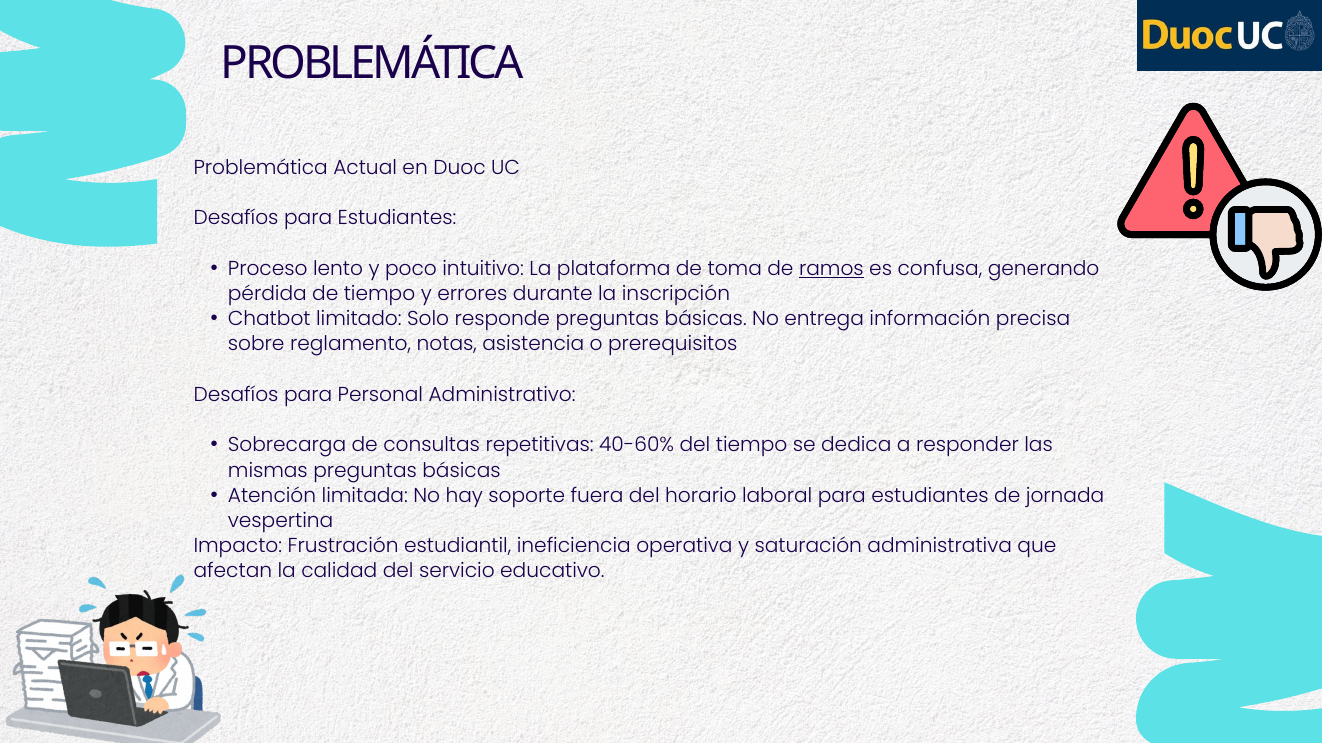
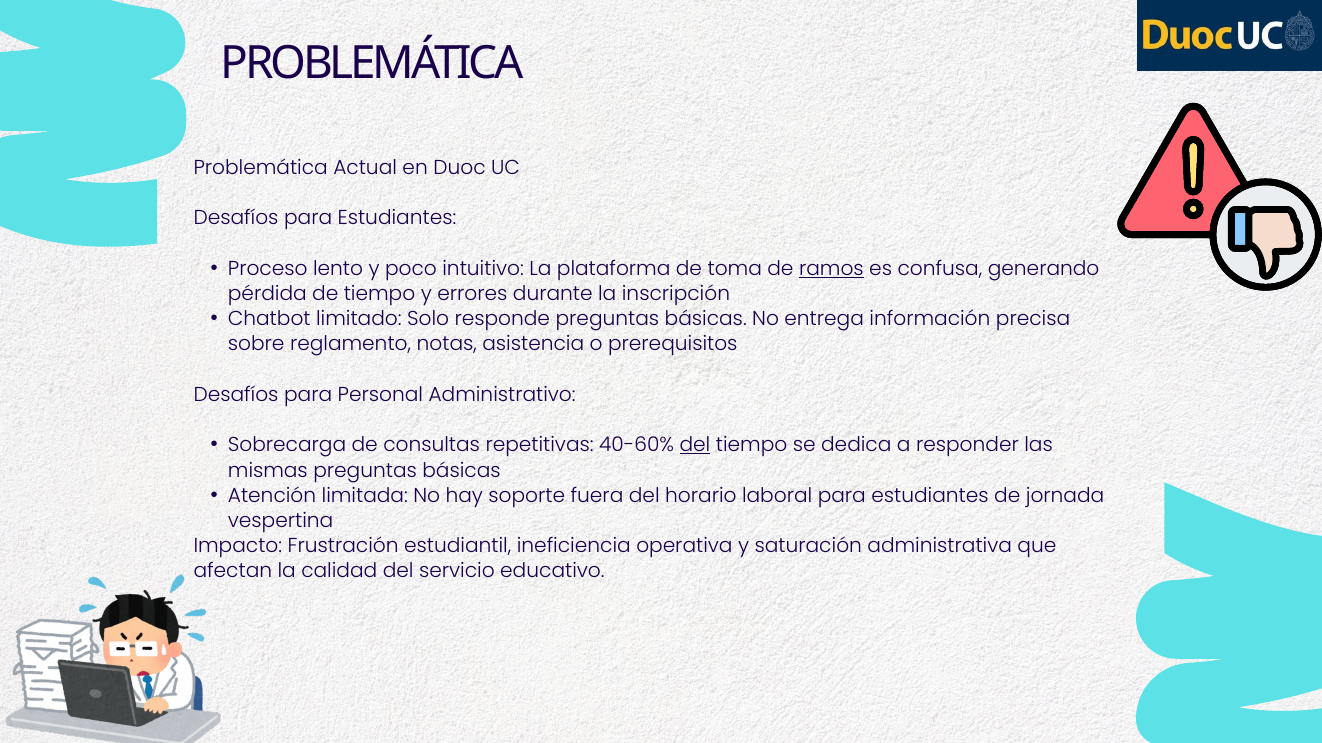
del underline: none -> present (695, 446)
